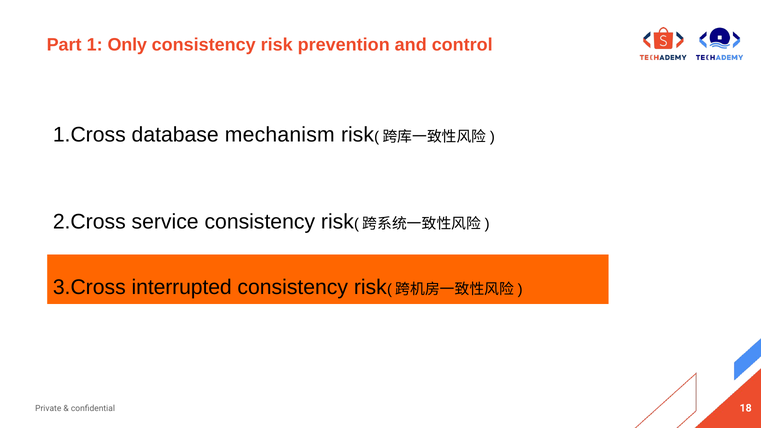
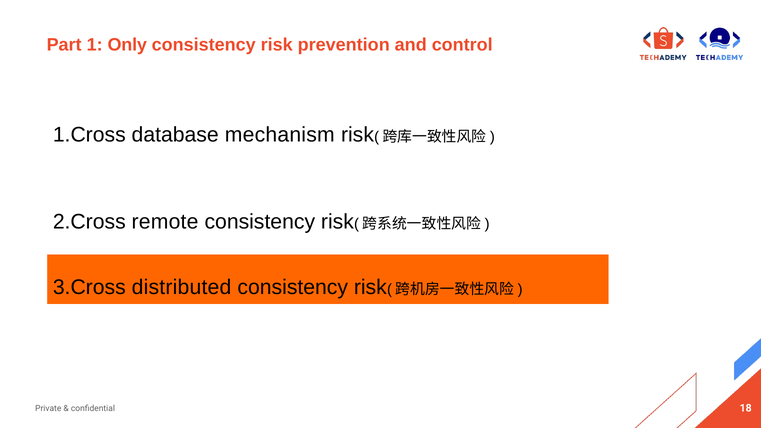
service: service -> remote (165, 222)
interrupted: interrupted -> distributed (182, 287)
